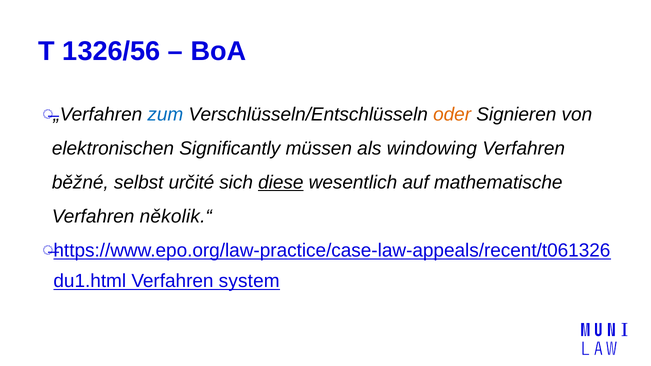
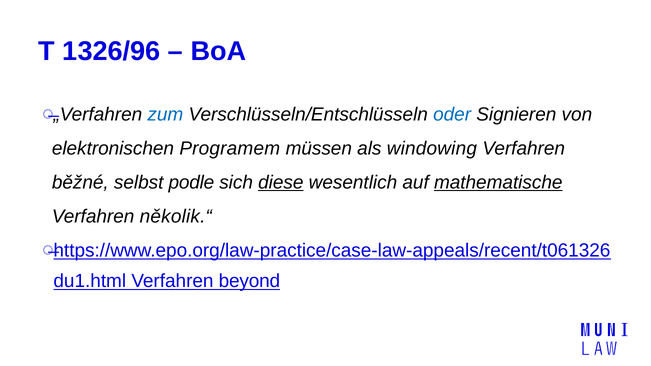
1326/56: 1326/56 -> 1326/96 (111, 51)
oder colour: orange -> blue (452, 114)
Significantly: Significantly -> Programem (230, 148)
určité: určité -> podle (191, 183)
mathematische underline: none -> present (498, 183)
system: system -> beyond (249, 281)
